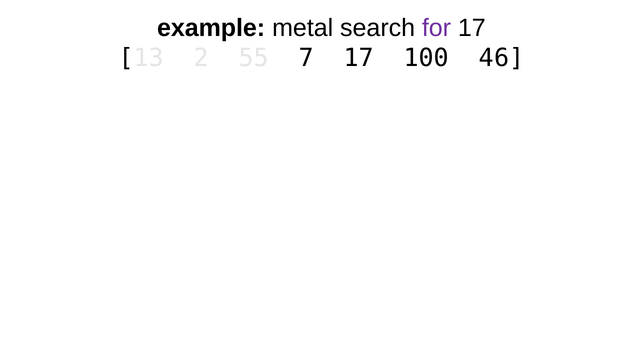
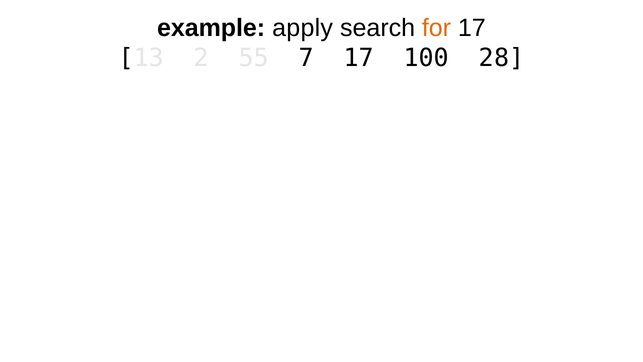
metal: metal -> apply (303, 28)
for colour: purple -> orange (436, 28)
46: 46 -> 28 (502, 58)
